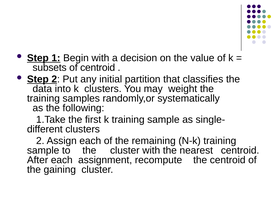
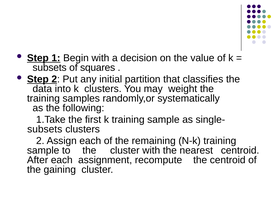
of centroid: centroid -> squares (98, 67)
different: different -> subsets (45, 129)
